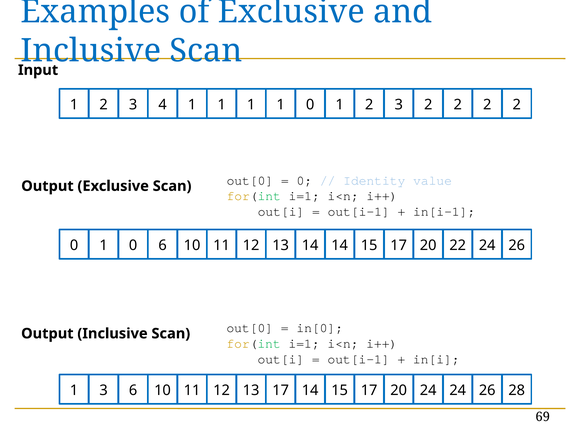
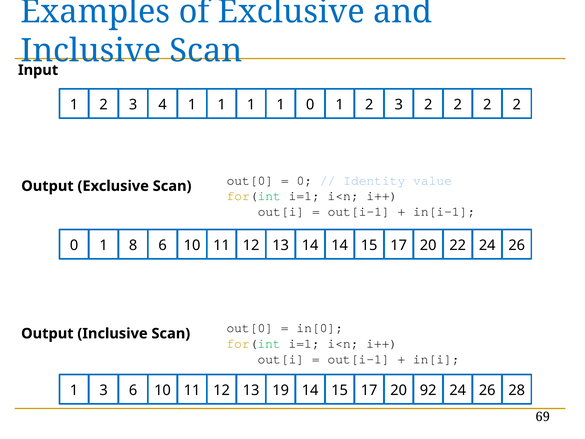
0: 0 -> 8 (133, 245)
13 17: 17 -> 19 (281, 390)
20 24: 24 -> 92 (428, 390)
